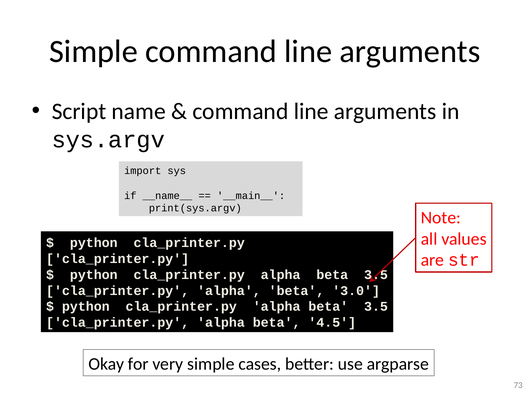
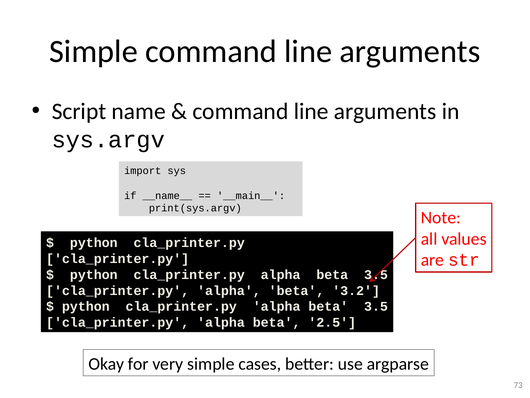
3.0: 3.0 -> 3.2 (356, 290)
4.5: 4.5 -> 2.5 (332, 322)
